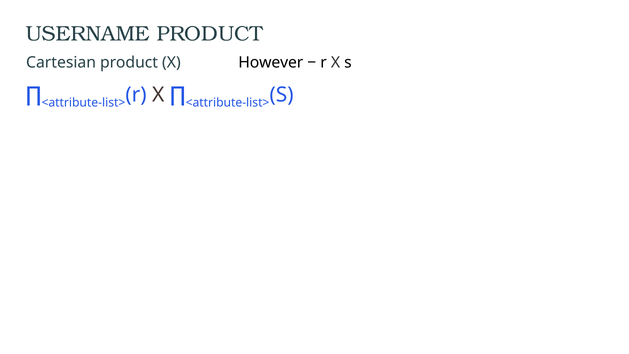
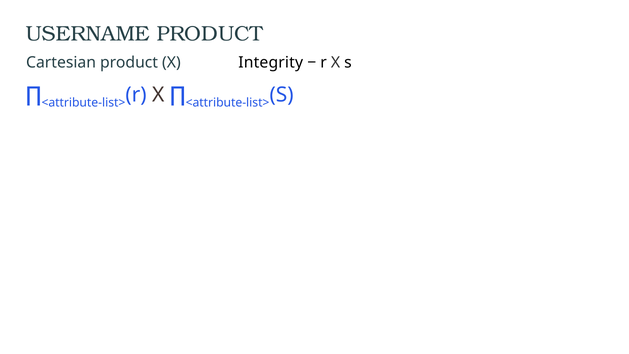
However: However -> Integrity (271, 63)
